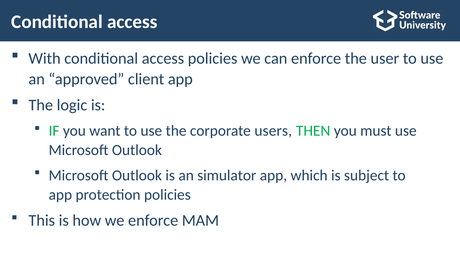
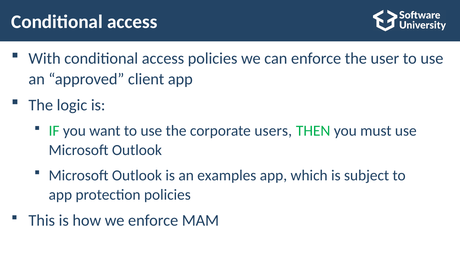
simulator: simulator -> examples (227, 175)
